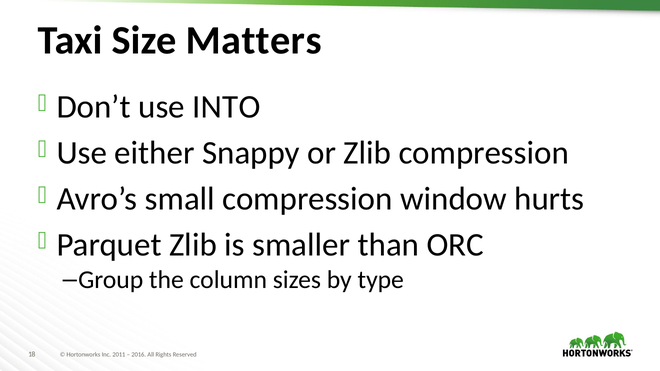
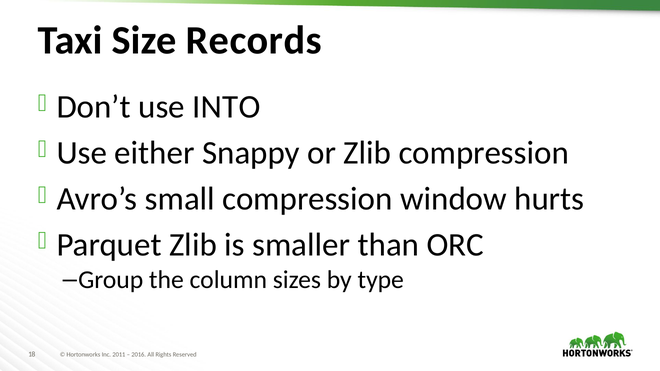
Matters: Matters -> Records (254, 40)
